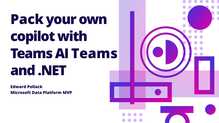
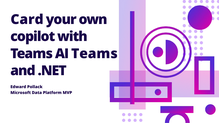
Pack: Pack -> Card (27, 20)
